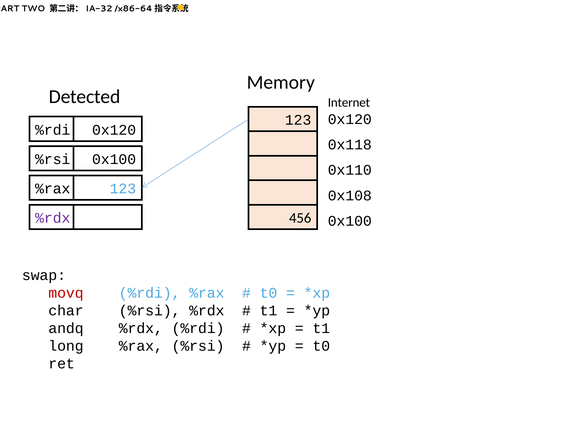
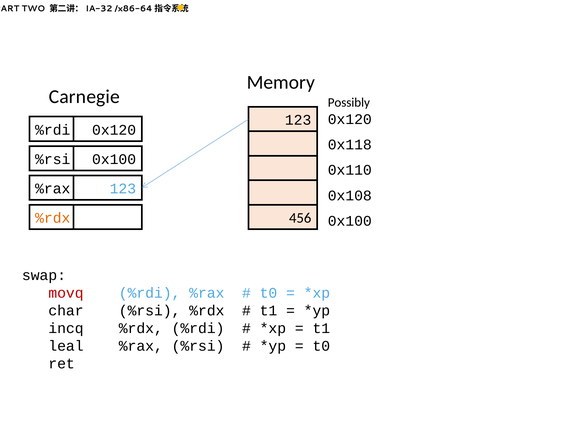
Detected: Detected -> Carnegie (84, 96)
Internet: Internet -> Possibly (349, 102)
%rdx colour: purple -> orange (53, 218)
andq: andq -> incq (66, 328)
long: long -> leal (66, 345)
